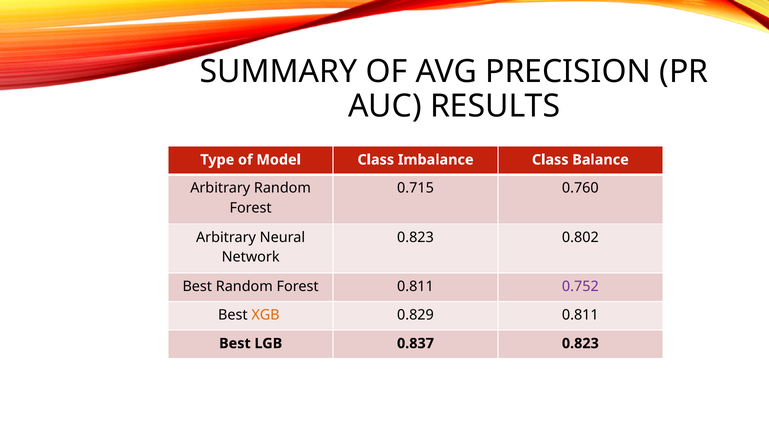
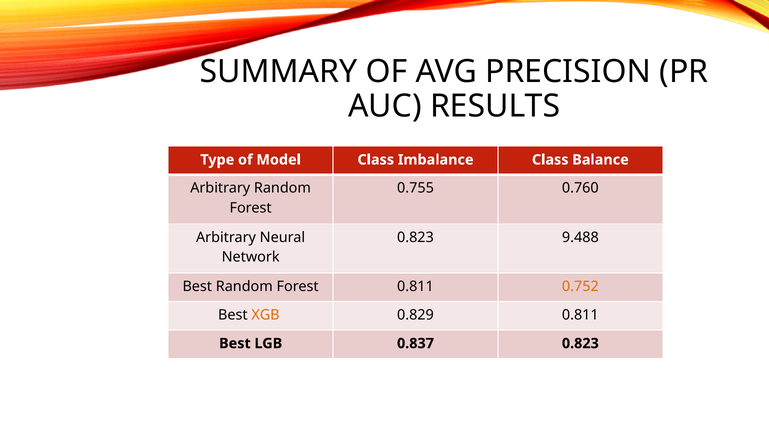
0.715: 0.715 -> 0.755 (415, 188)
0.802: 0.802 -> 9.488 (580, 237)
0.752 colour: purple -> orange (580, 286)
